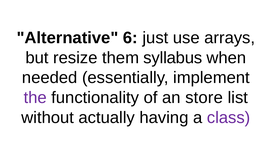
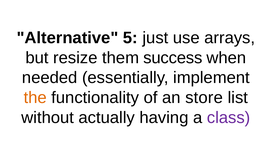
6: 6 -> 5 (130, 38)
syllabus: syllabus -> success (173, 58)
the colour: purple -> orange (35, 98)
